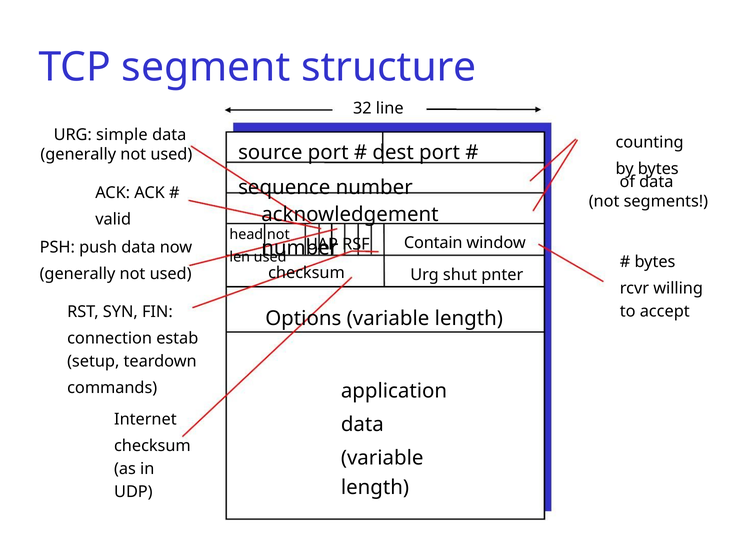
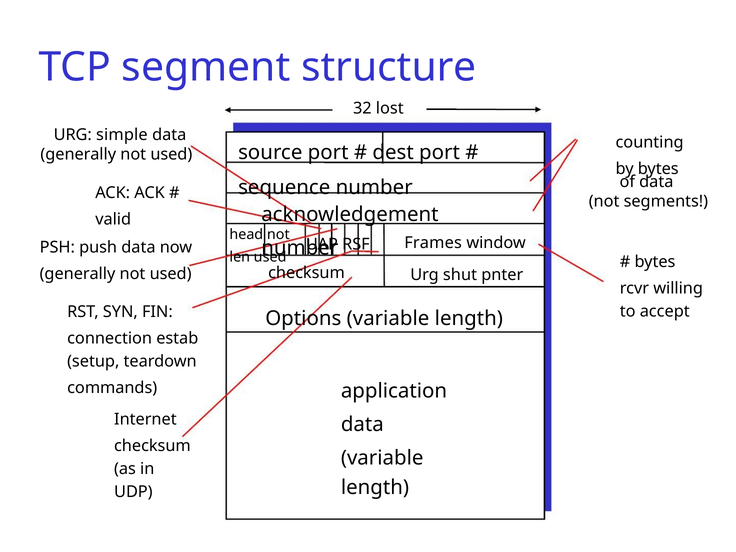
line: line -> lost (390, 108)
Contain: Contain -> Frames (433, 243)
